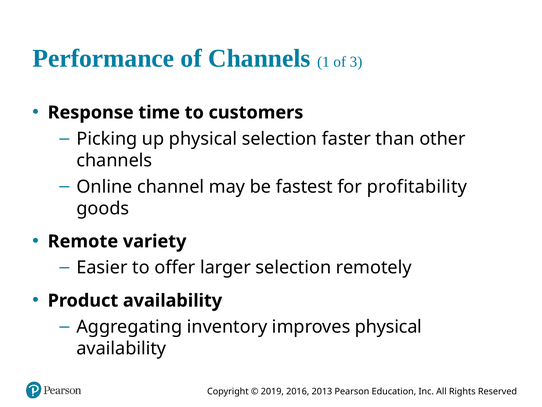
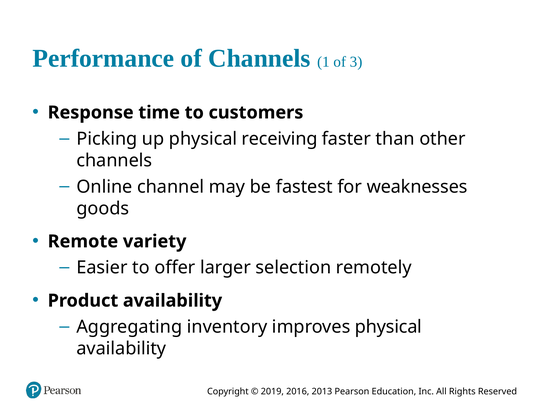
physical selection: selection -> receiving (280, 139)
profitability: profitability -> weaknesses (417, 186)
